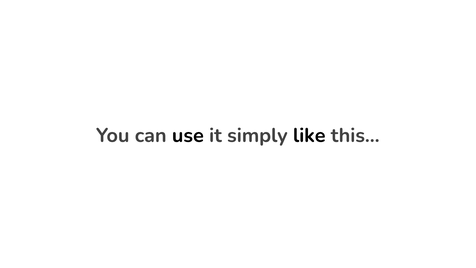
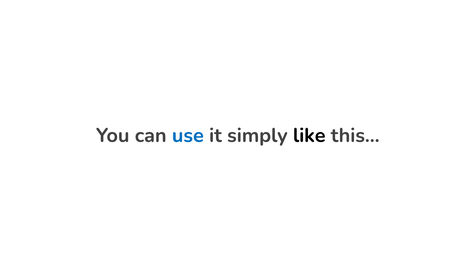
use colour: black -> blue (188, 135)
